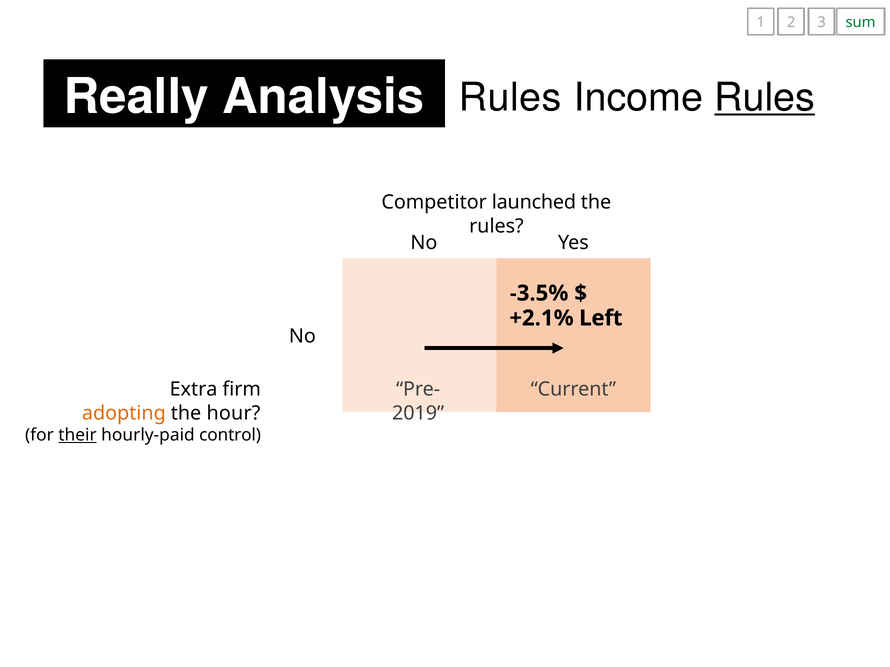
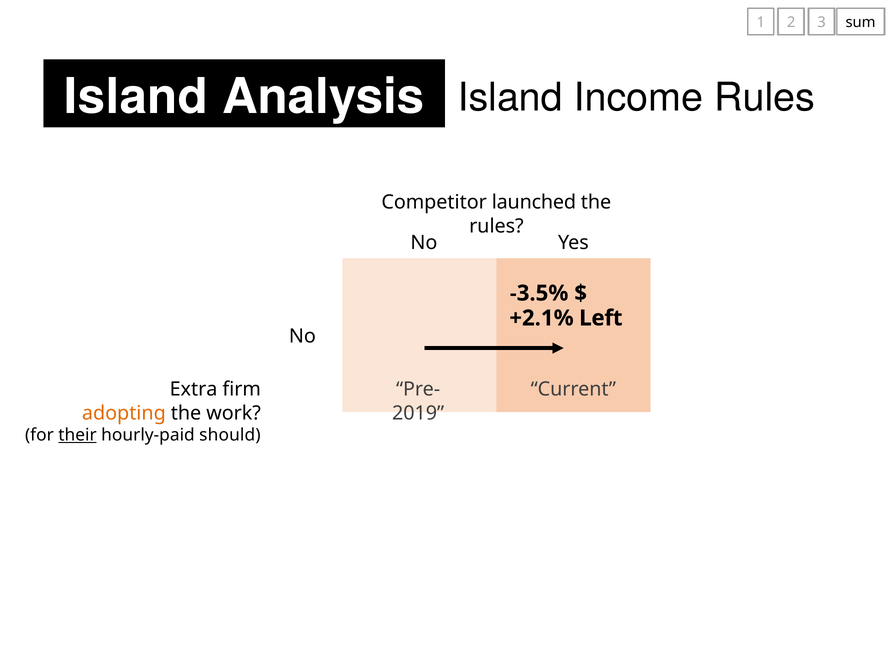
sum colour: green -> black (861, 23)
Really: Really -> Island (136, 97)
Analysis Rules: Rules -> Island (510, 98)
Rules underline: present -> none (765, 98)
hour: hour -> work (234, 413)
control: control -> should (230, 435)
